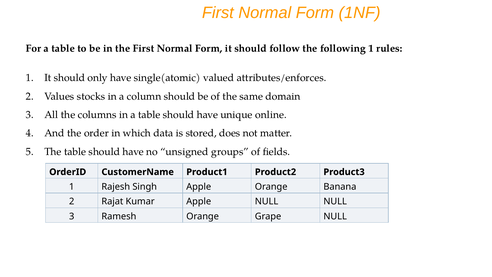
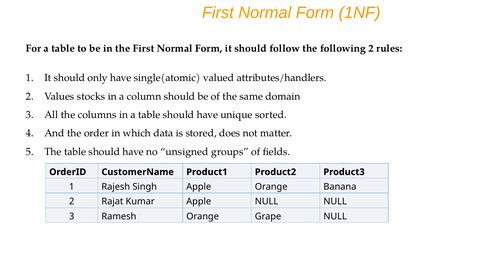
following 1: 1 -> 2 (371, 48)
attributes/enforces: attributes/enforces -> attributes/handlers (282, 78)
online: online -> sorted (271, 115)
